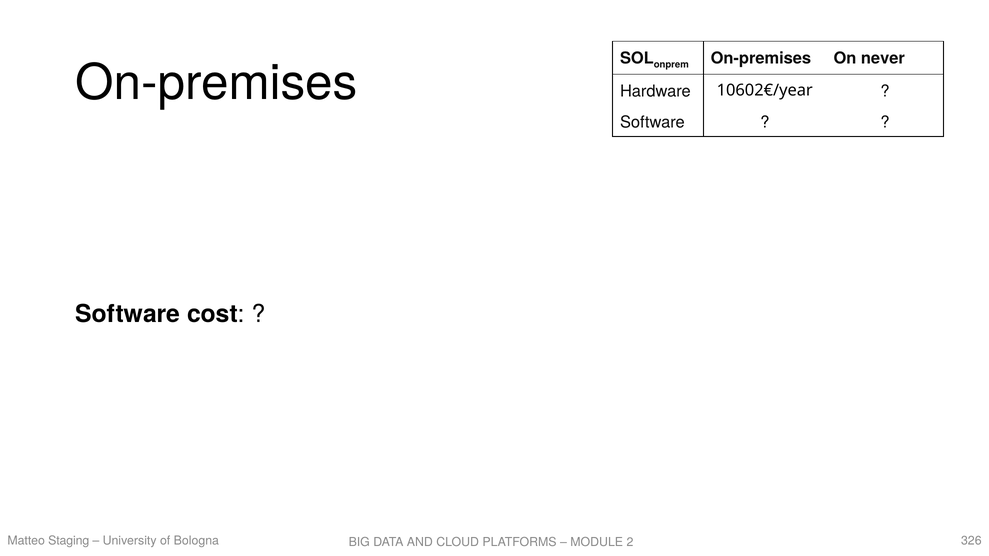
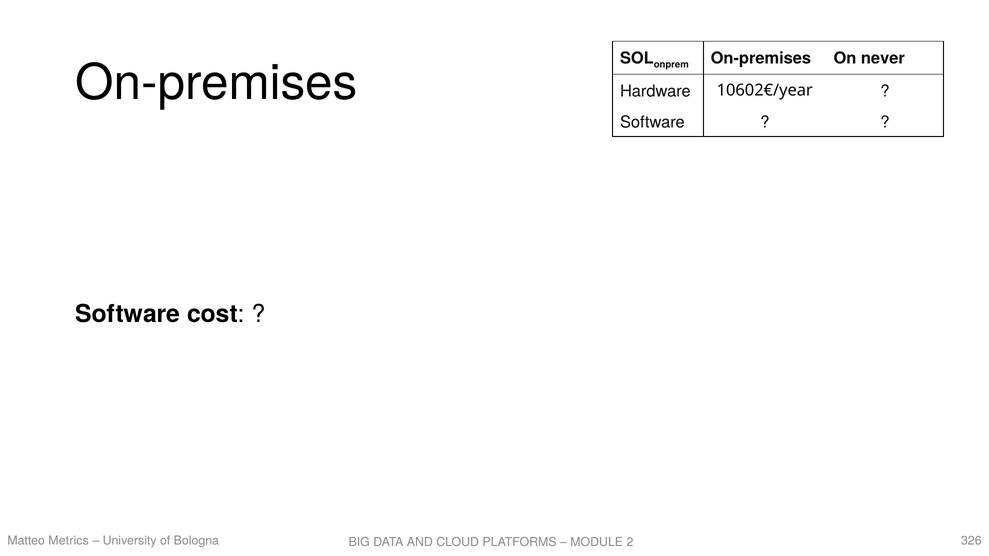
Staging: Staging -> Metrics (69, 541)
